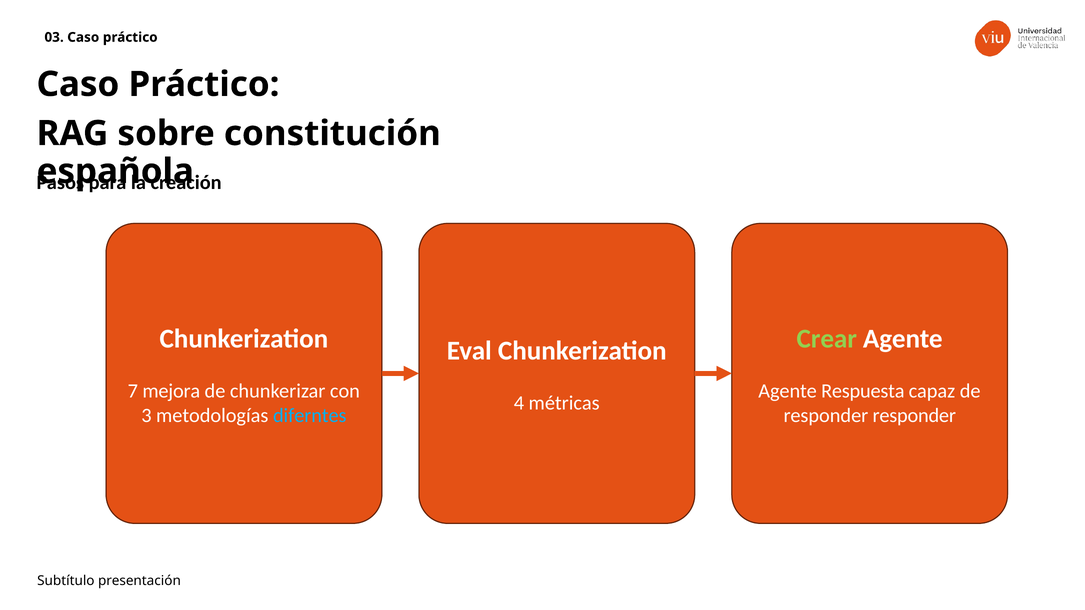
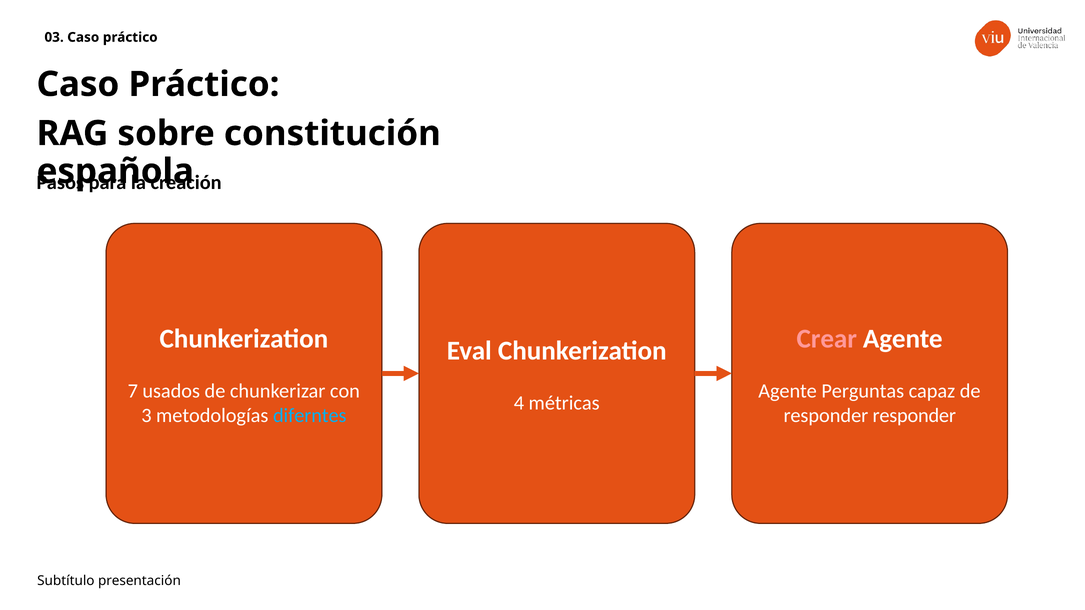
Crear colour: light green -> pink (827, 339)
mejora: mejora -> usados (171, 391)
Respuesta: Respuesta -> Perguntas (863, 391)
